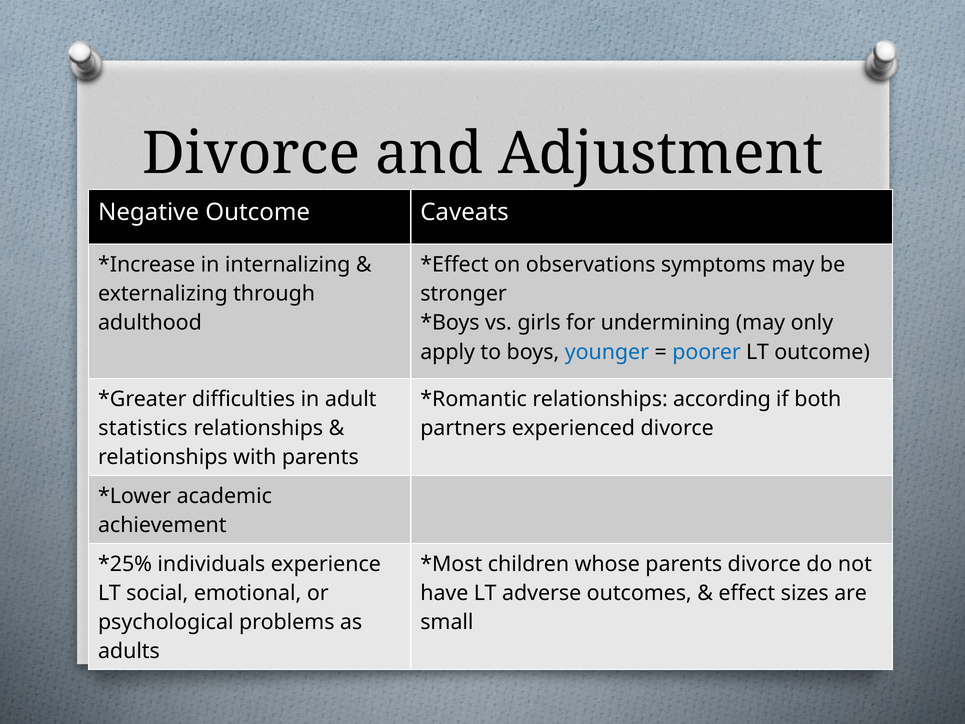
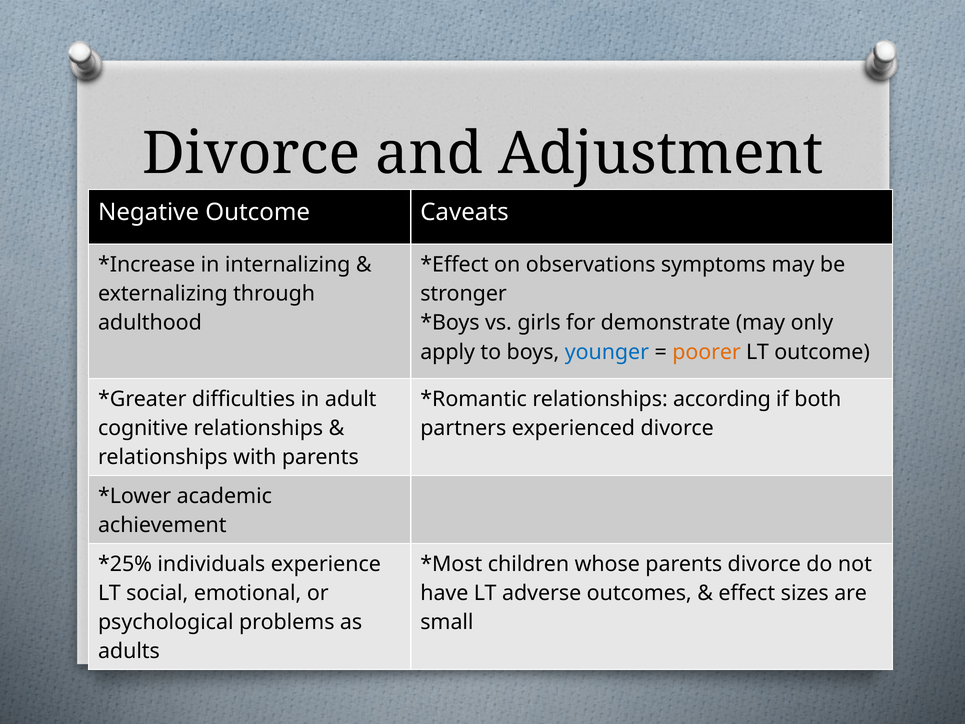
undermining: undermining -> demonstrate (666, 323)
poorer colour: blue -> orange (707, 352)
statistics: statistics -> cognitive (143, 428)
